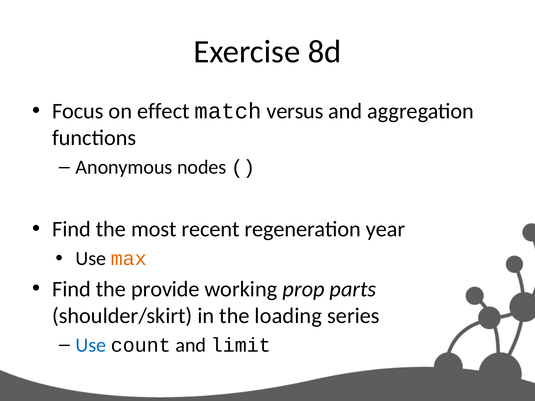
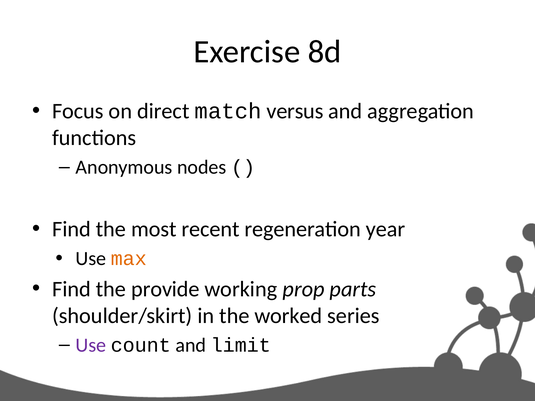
effect: effect -> direct (163, 111)
loading: loading -> worked (288, 316)
Use colour: blue -> purple (91, 345)
